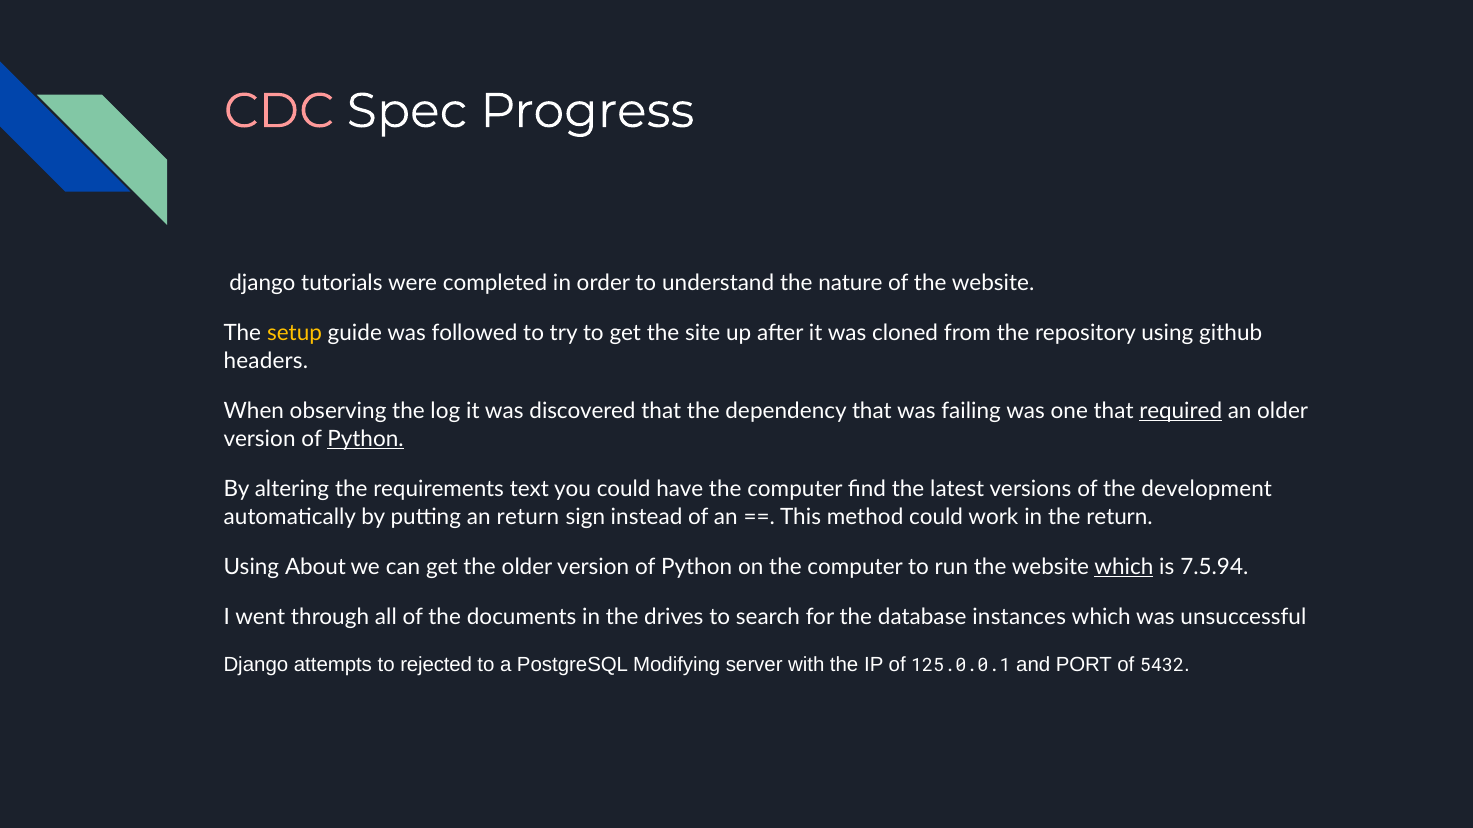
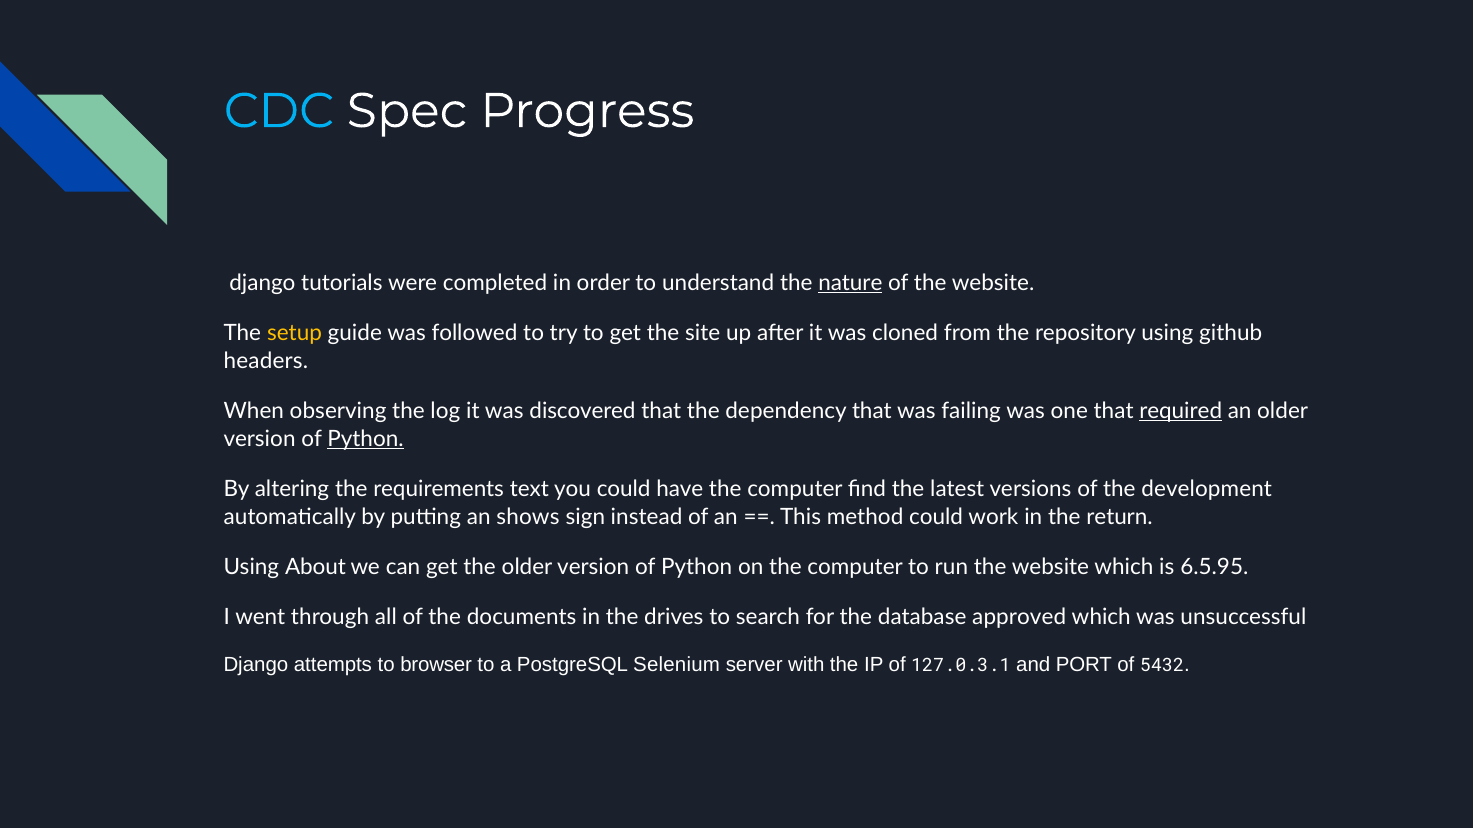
CDC colour: pink -> light blue (279, 111)
nature underline: none -> present (850, 283)
an return: return -> shows (528, 517)
which underline: present -> none (1124, 567)
7.5.94: 7.5.94 -> 6.5.95 (1214, 567)
instances: instances -> approved (1019, 617)
rejected: rejected -> browser (436, 666)
Modifying: Modifying -> Selenium (677, 666)
125.0.0.1: 125.0.0.1 -> 127.0.3.1 (961, 666)
